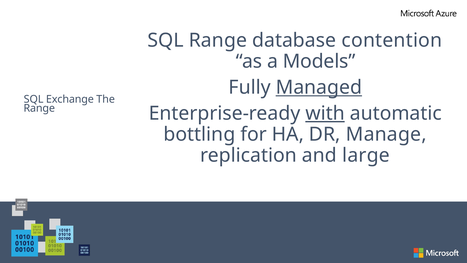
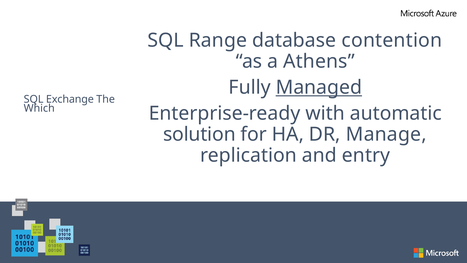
Models: Models -> Athens (319, 61)
Range: Range -> Which (39, 108)
with underline: present -> none (325, 113)
bottling: bottling -> solution (199, 134)
large: large -> entry (366, 155)
